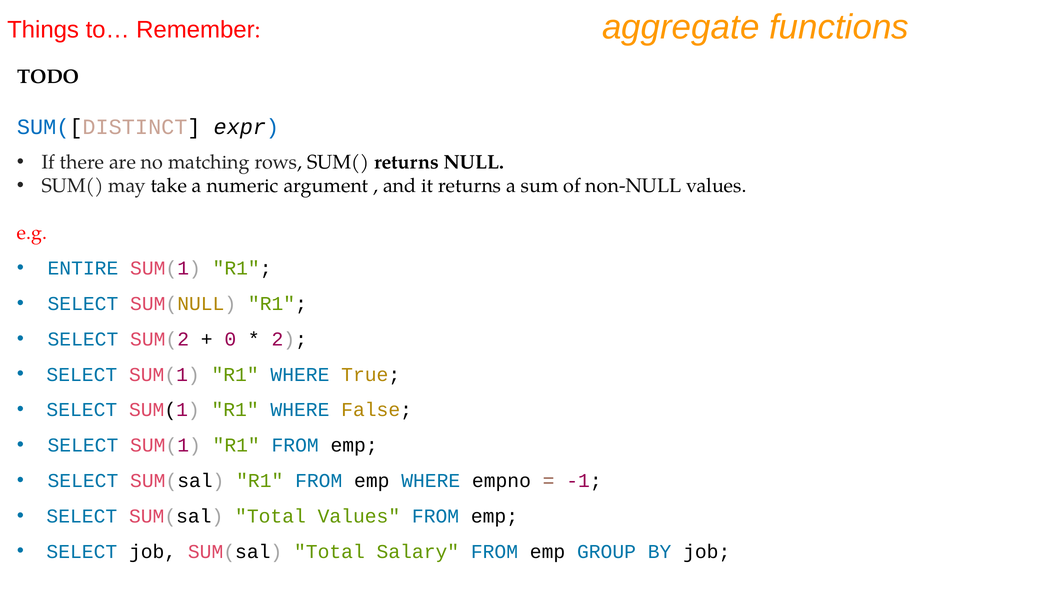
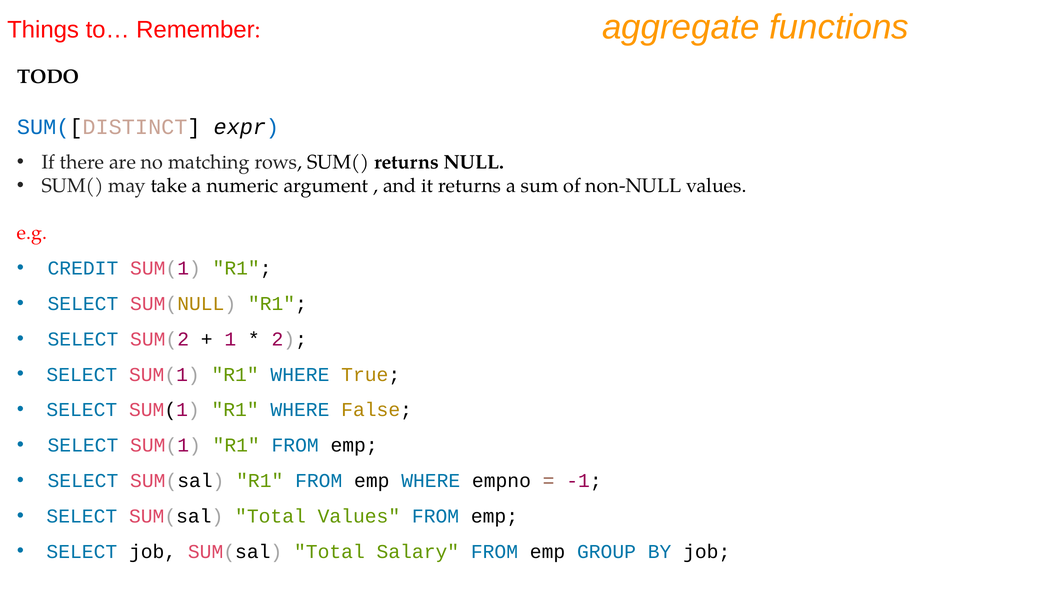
ENTIRE: ENTIRE -> CREDIT (83, 268)
0: 0 -> 1 (230, 339)
